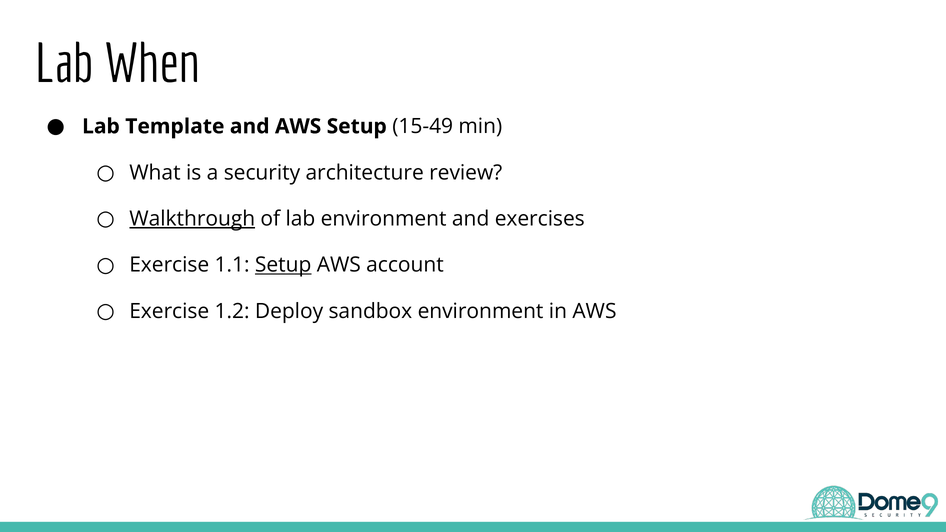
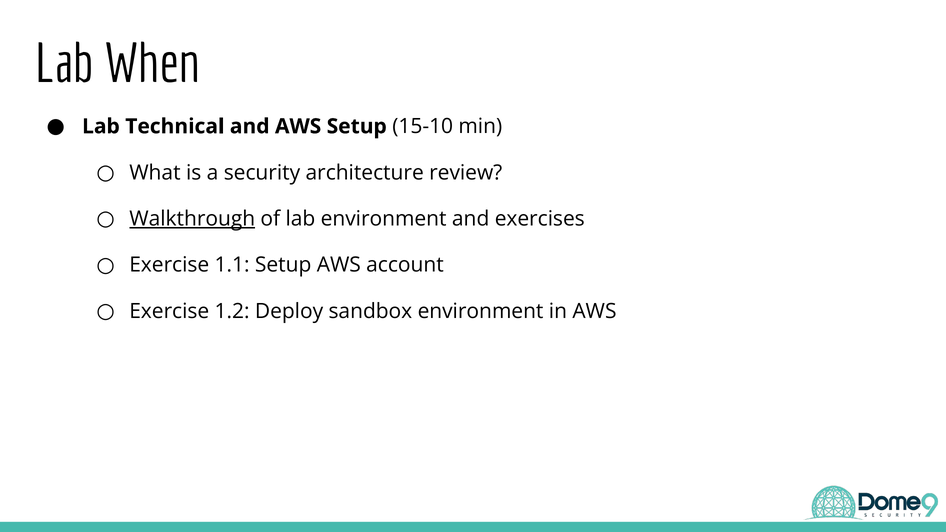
Template: Template -> Technical (175, 126)
15-49: 15-49 -> 15-10 (423, 126)
Setup underline: present -> none (283, 265)
